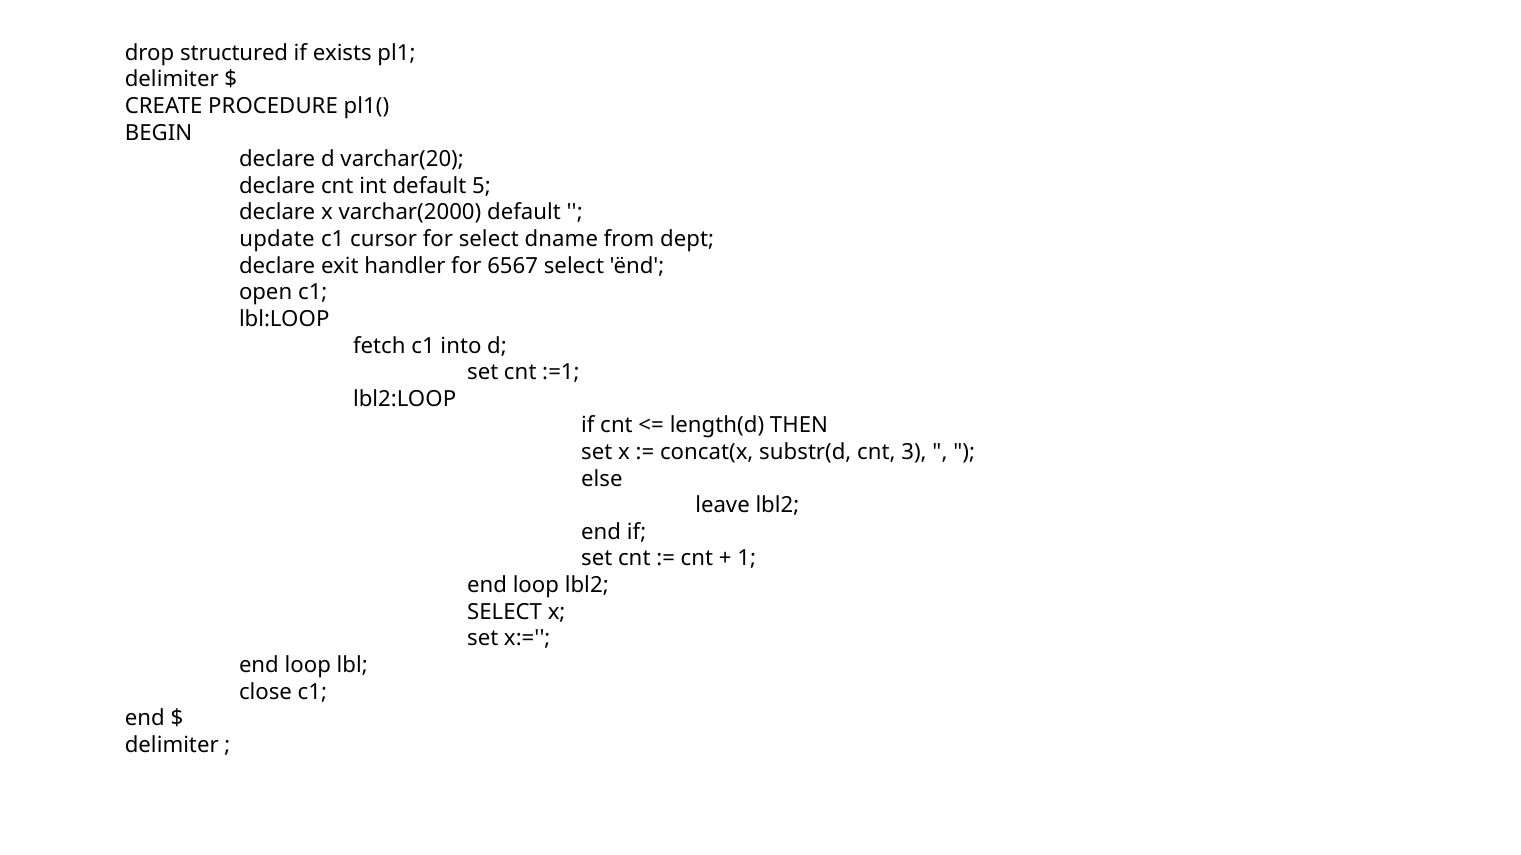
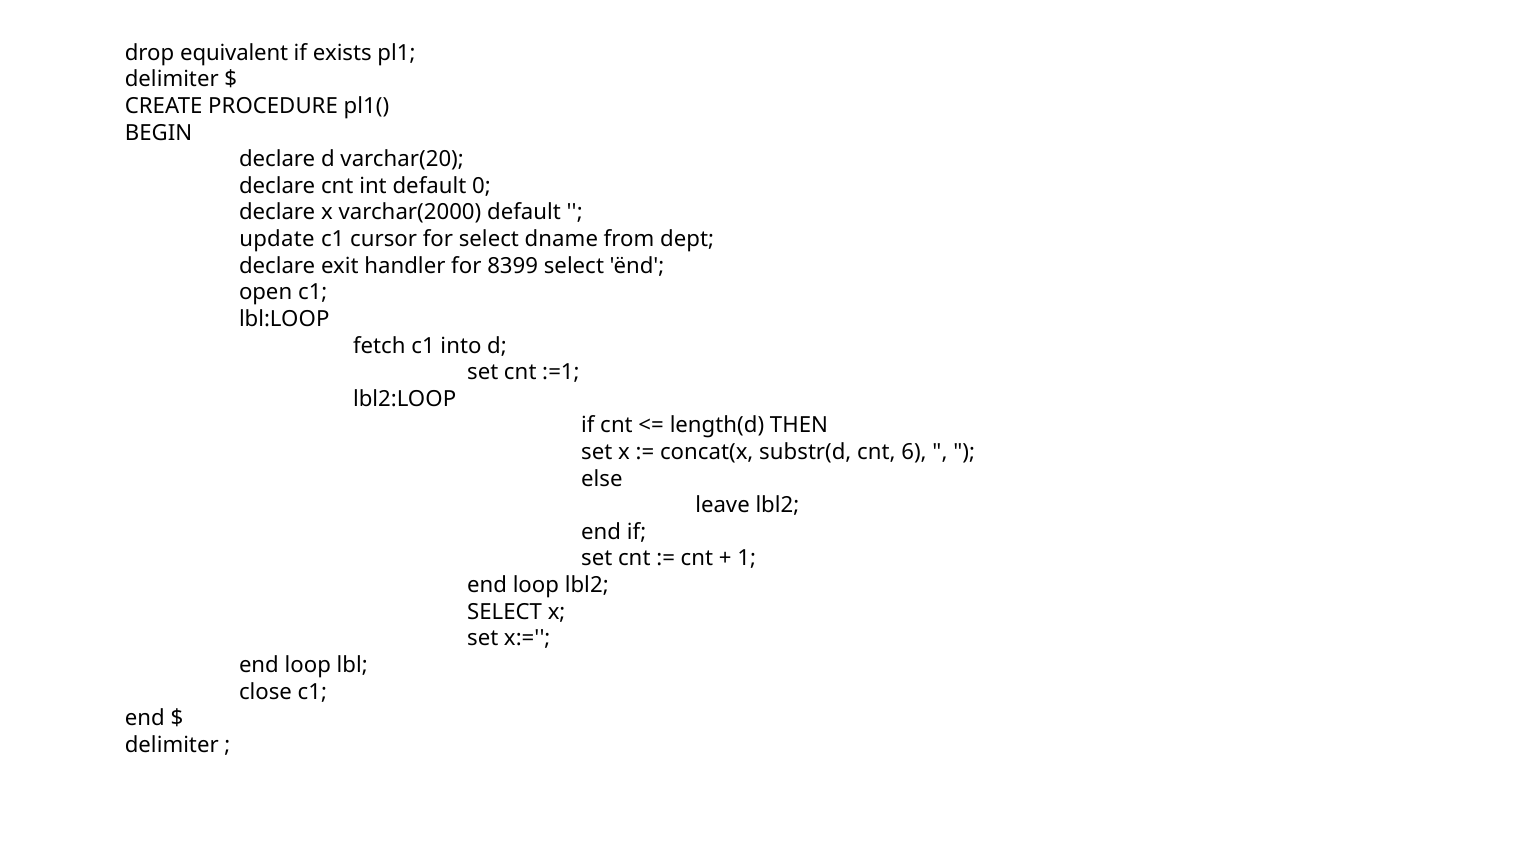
structured: structured -> equivalent (234, 53)
5: 5 -> 0 (481, 186)
6567: 6567 -> 8399 (513, 266)
3: 3 -> 6 (914, 452)
